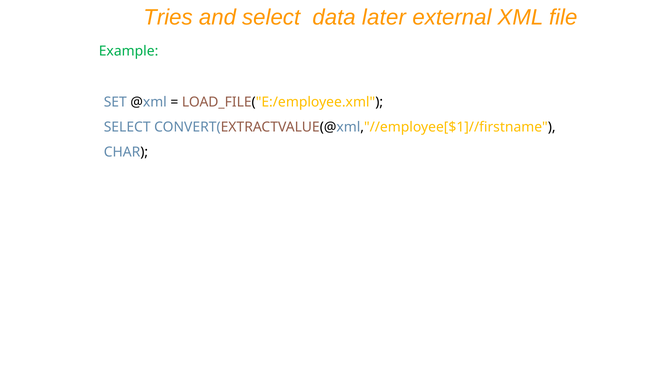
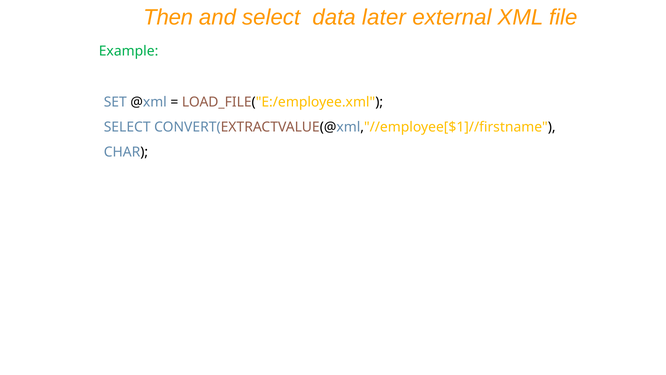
Tries: Tries -> Then (168, 17)
